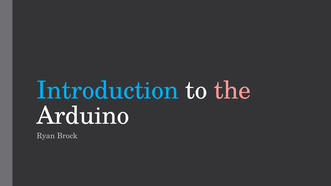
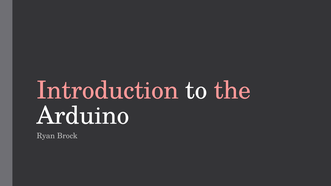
Introduction colour: light blue -> pink (108, 91)
